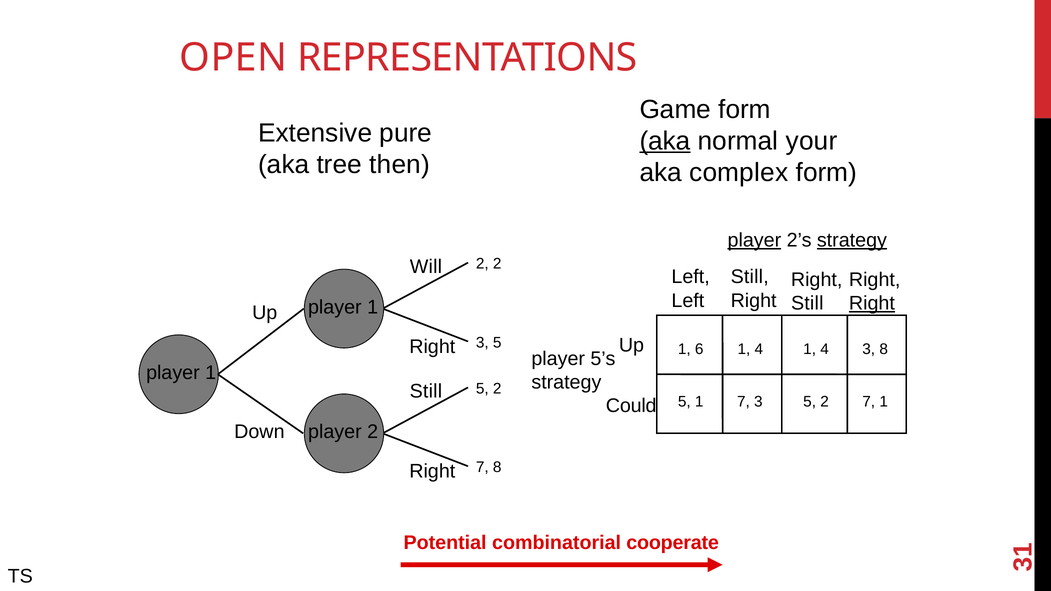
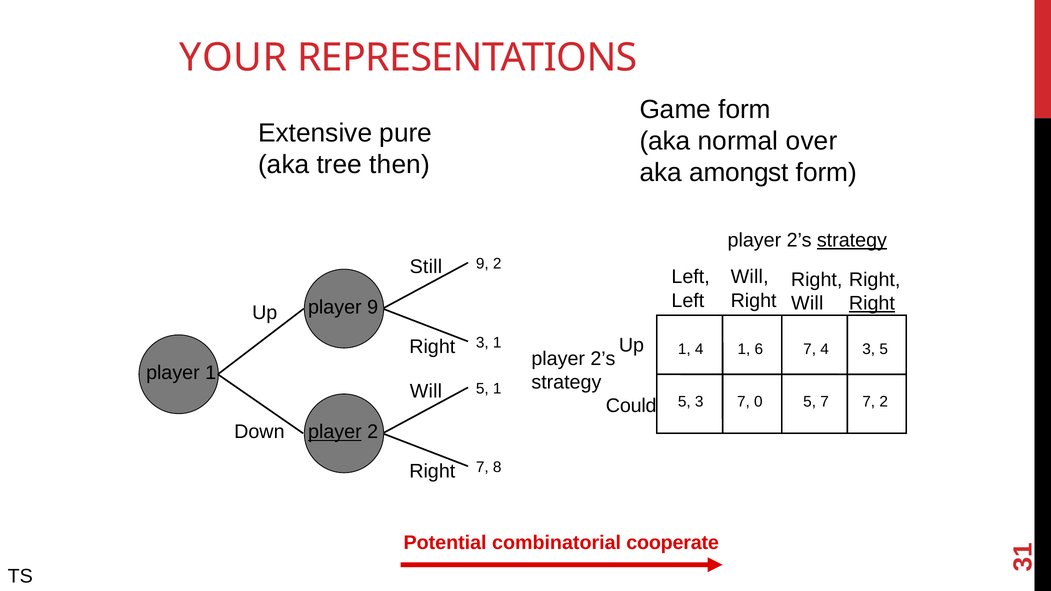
OPEN: OPEN -> YOUR (233, 58)
aka underline: present -> none (665, 141)
your: your -> over (812, 141)
complex: complex -> amongst (739, 173)
player underline: present -> none (754, 240)
2: 2 -> 9 (482, 264)
Will: Will -> Still (426, 267)
Still: Still -> Will (750, 277)
Still: Still -> Will (807, 303)
1: 1 -> 9 (373, 307)
5: 5 -> 1 (497, 343)
1 6: 6 -> 4 (699, 349)
4: 4 -> 6 (759, 349)
1: 1 -> 7 (810, 349)
3 8: 8 -> 5 (884, 349)
5’s: 5’s -> 2’s (603, 359)
2: 2 -> 1 (497, 389)
Still: Still -> Will (426, 391)
5 1: 1 -> 3 (699, 402)
7 3: 3 -> 0 (758, 402)
2: 2 -> 7 (825, 402)
7 1: 1 -> 2 (884, 402)
player underline: none -> present (335, 432)
